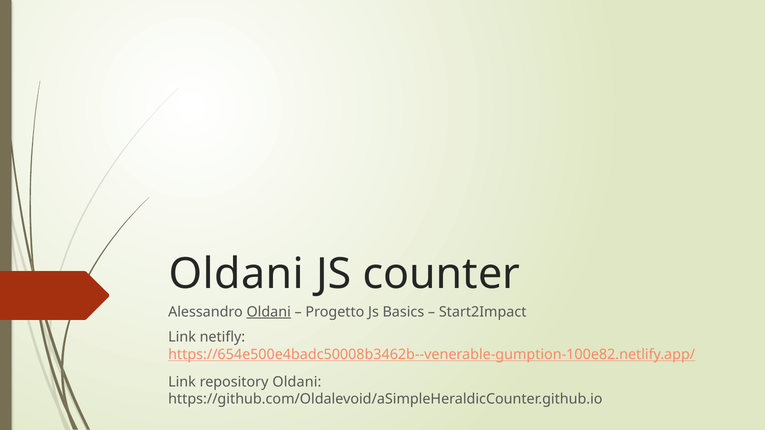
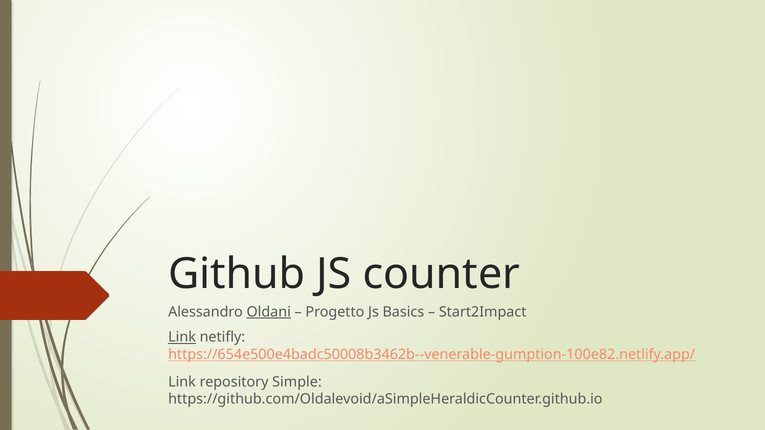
Oldani: Oldani -> Github (237, 274)
Link underline: none -> present (182, 337)
repository Oldani: Oldani -> Simple (297, 382)
